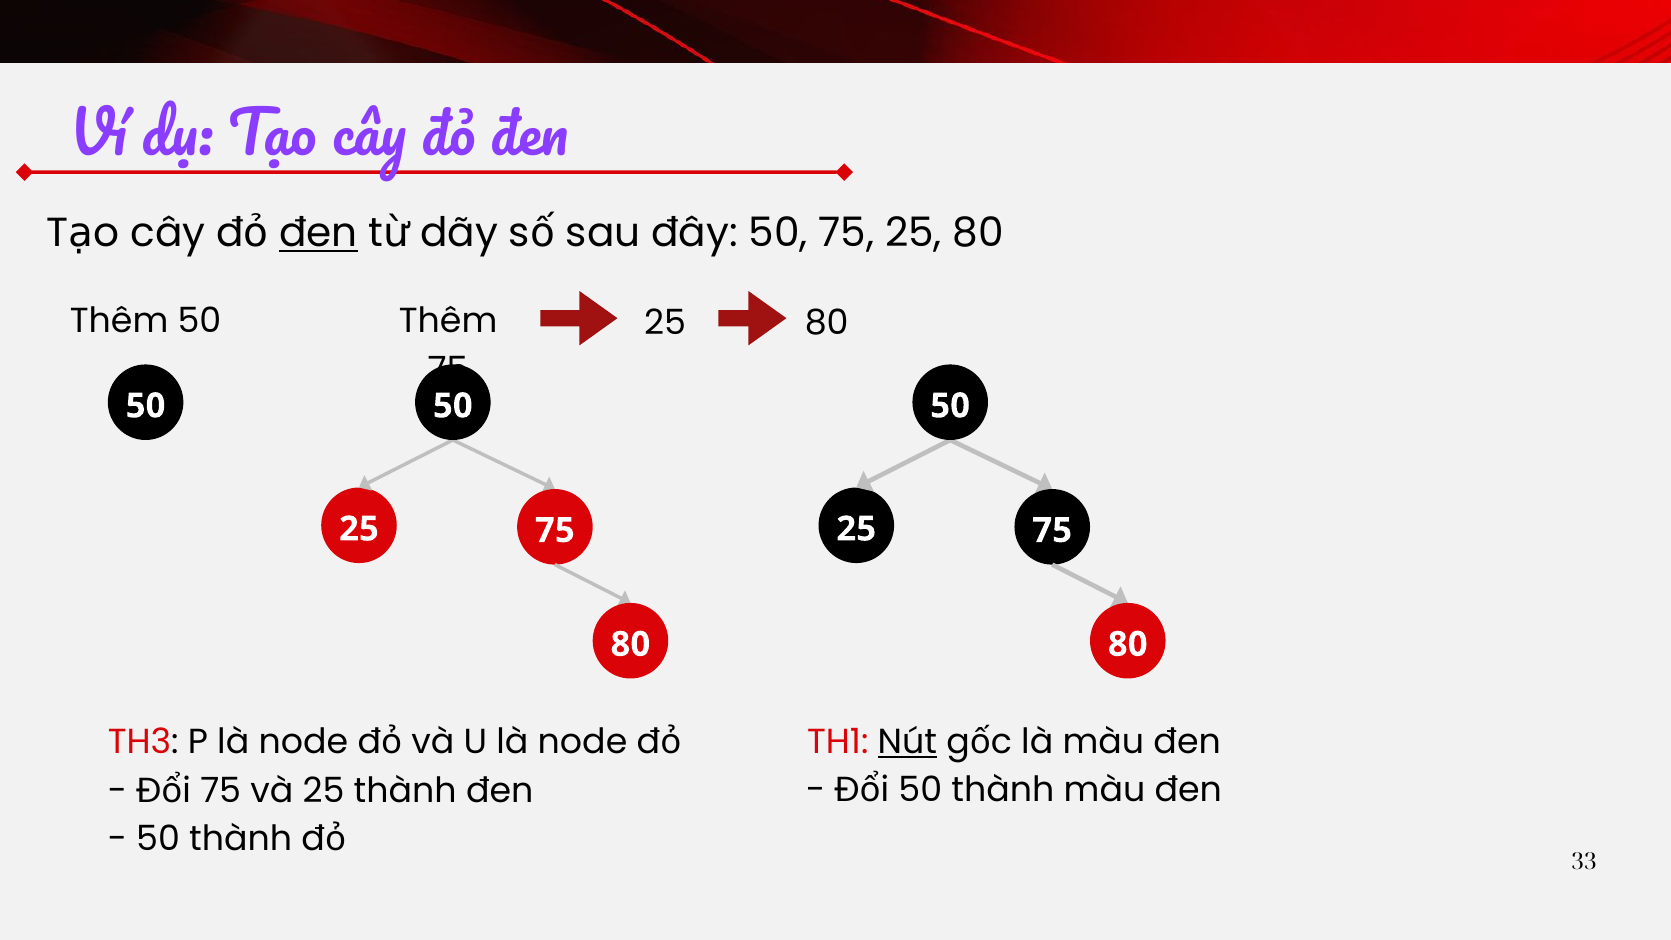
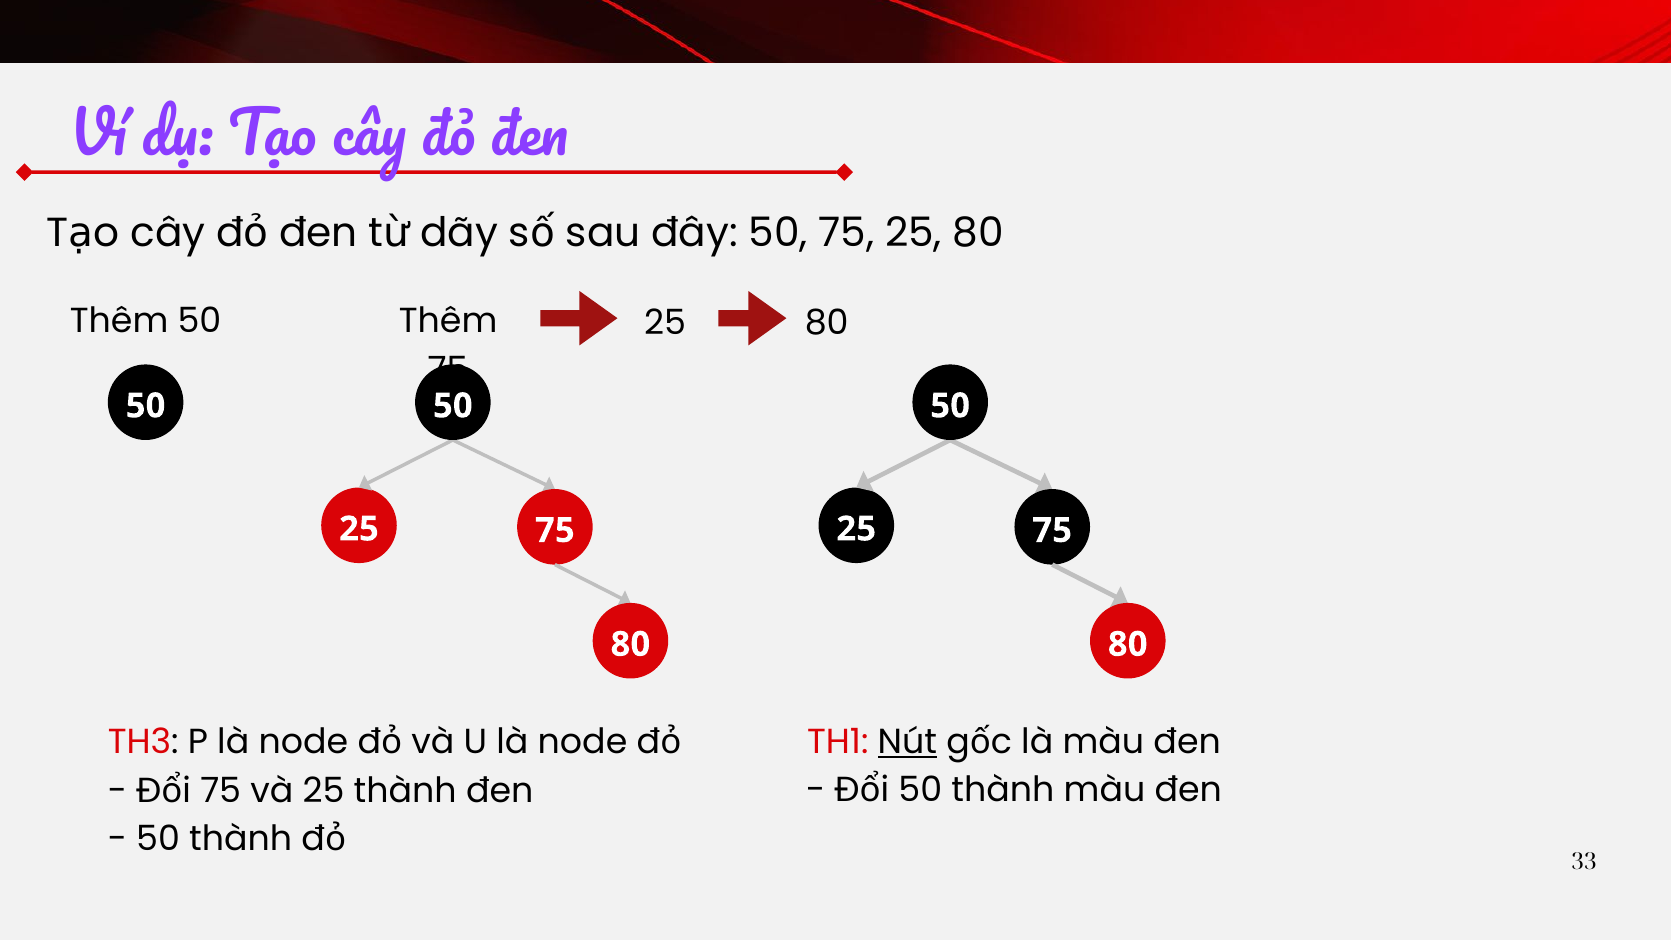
đen underline: present -> none (319, 233)
